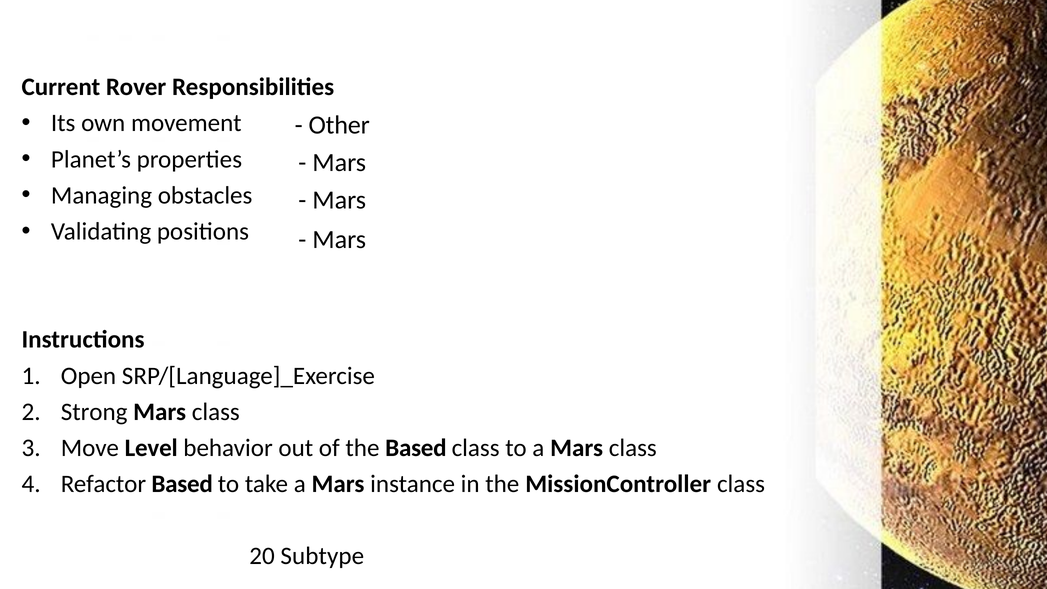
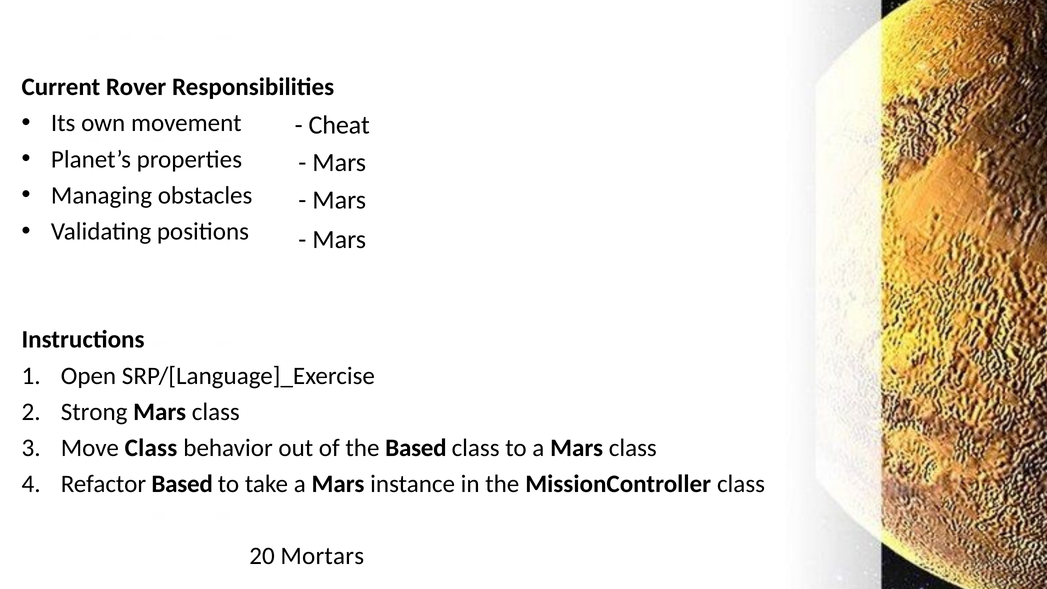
Other: Other -> Cheat (339, 125)
Move Level: Level -> Class (151, 448)
Subtype: Subtype -> Mortars (322, 556)
